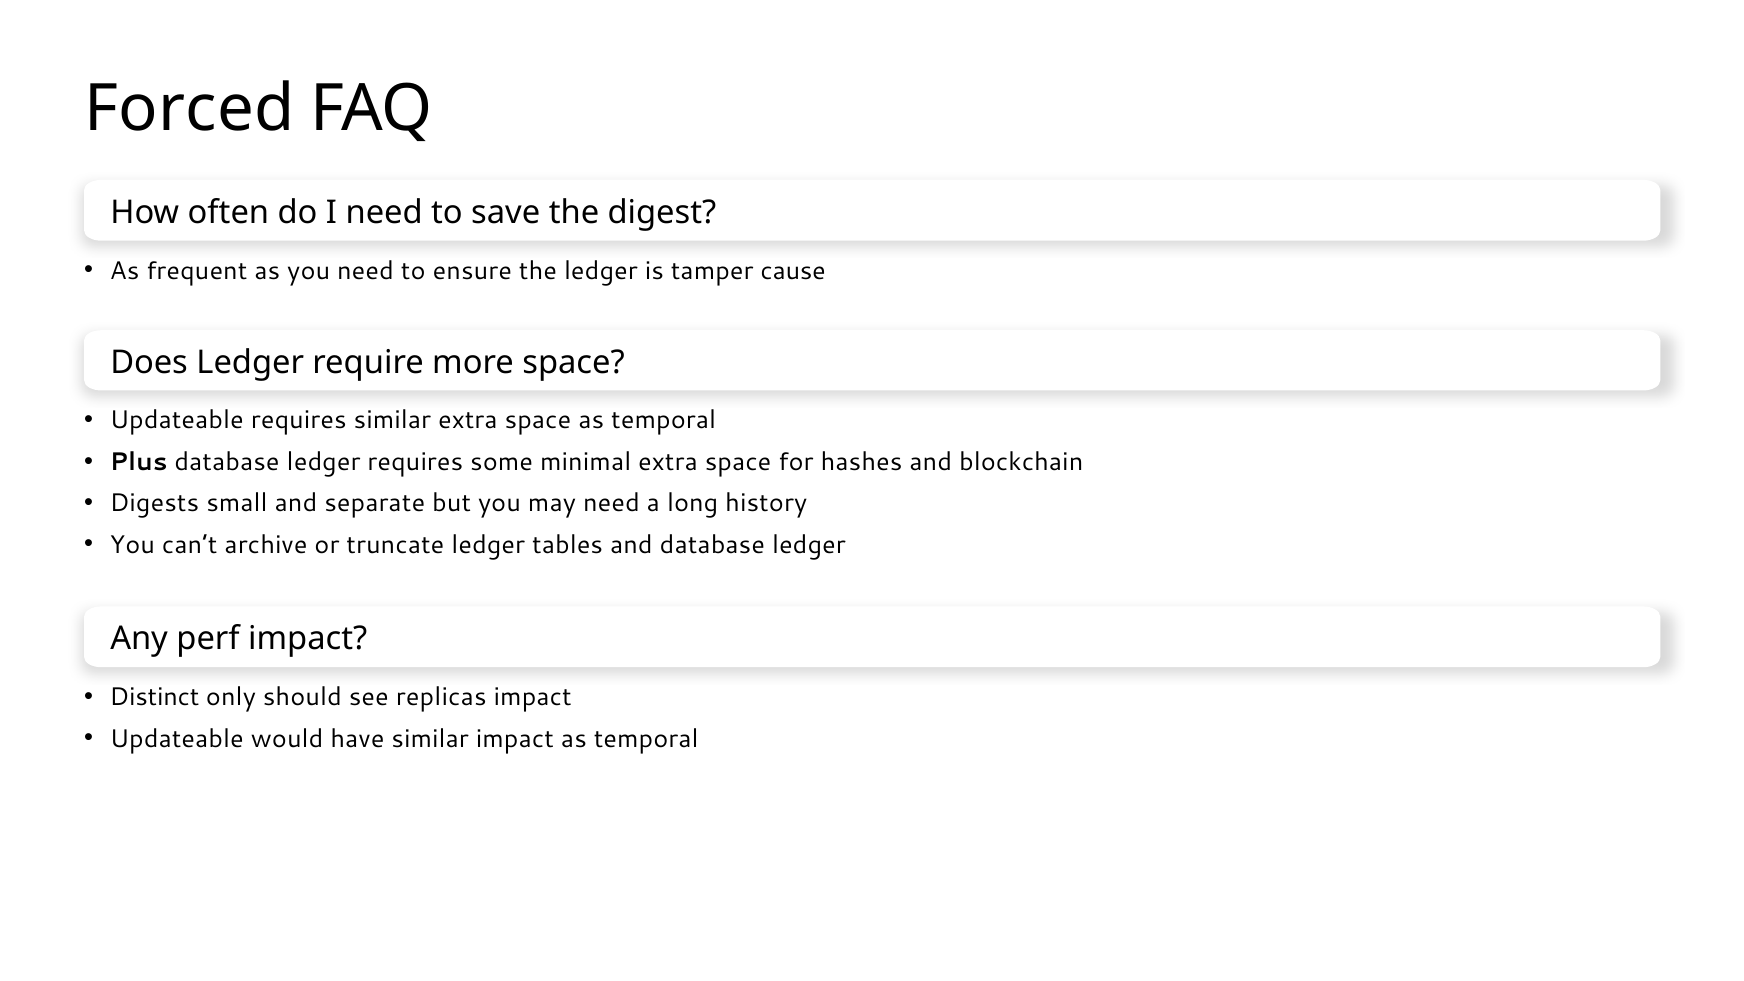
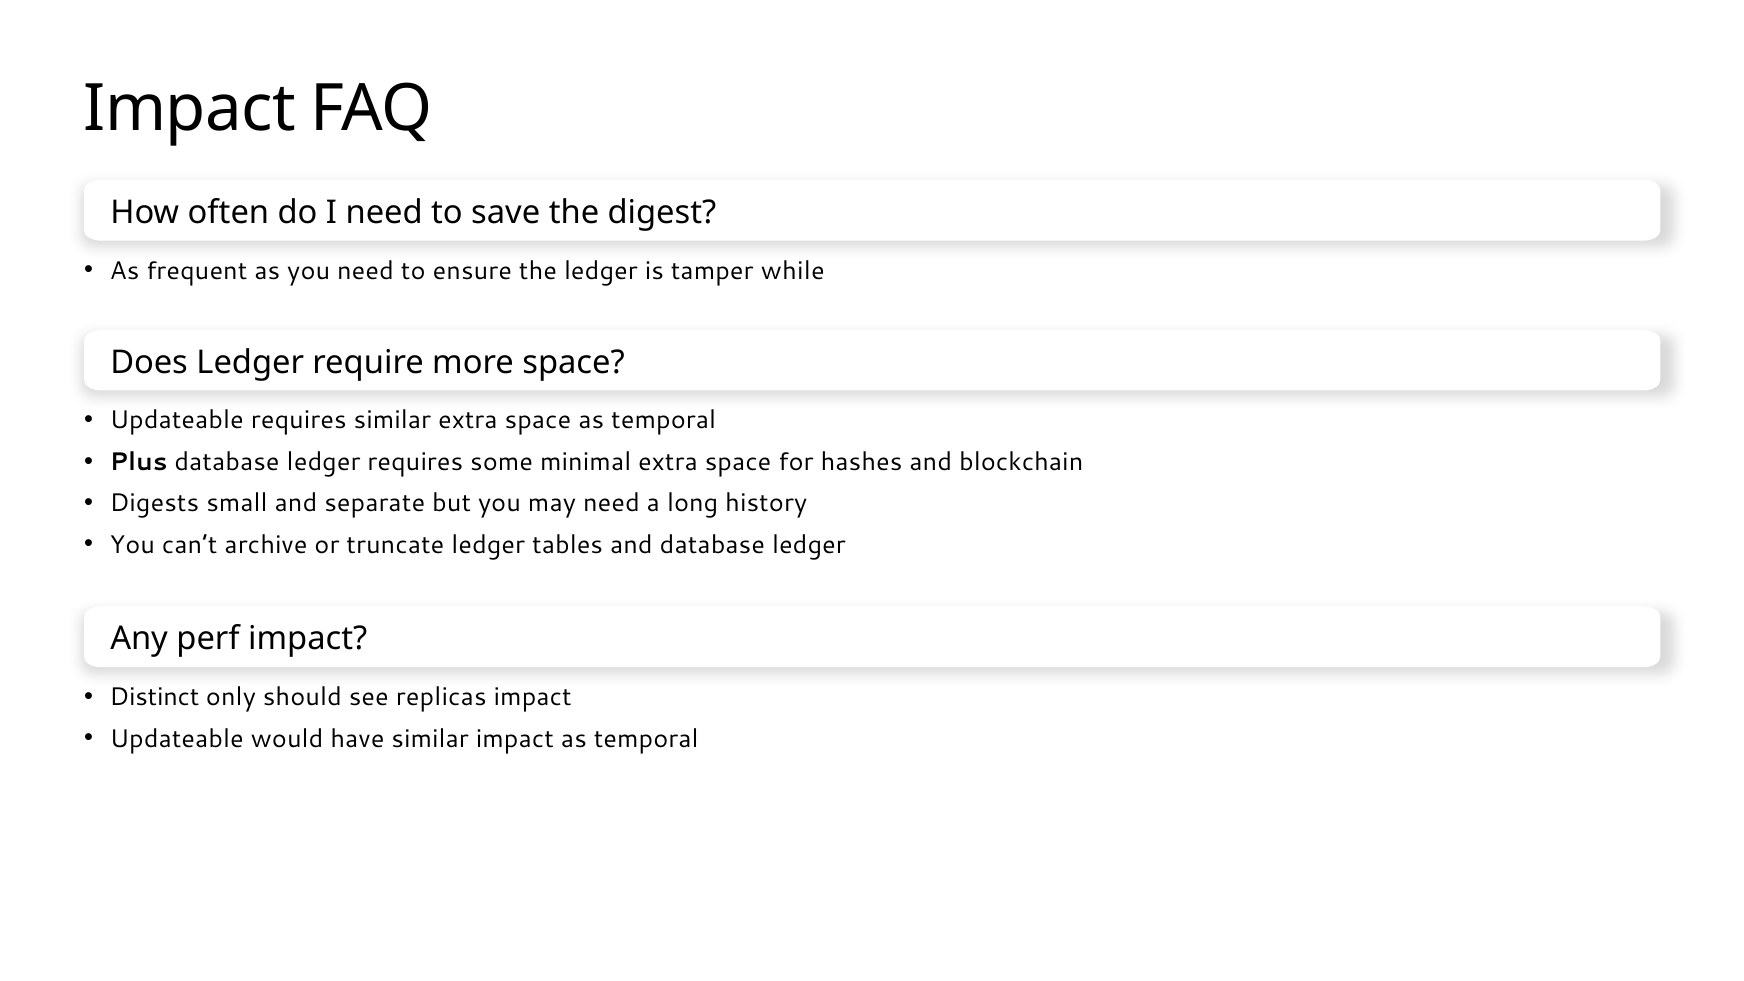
Forced: Forced -> Impact (190, 109)
cause: cause -> while (793, 271)
